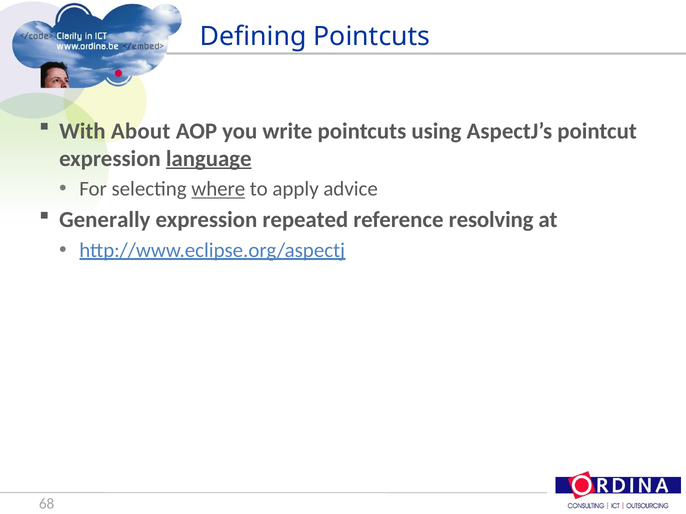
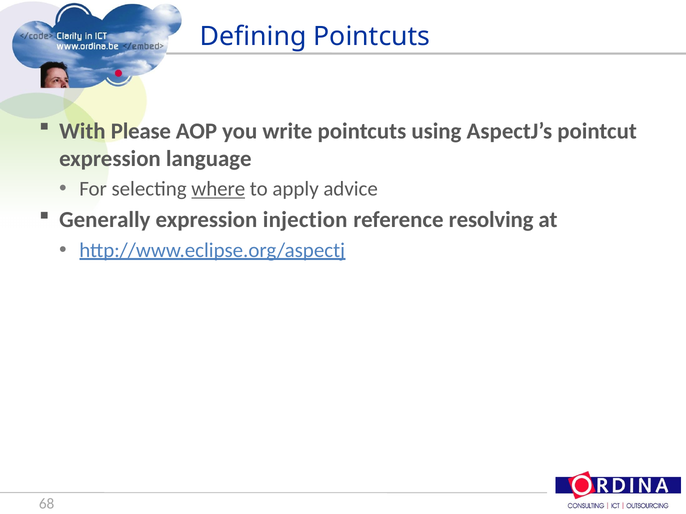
About: About -> Please (141, 131)
language underline: present -> none (209, 159)
repeated: repeated -> injection (305, 220)
